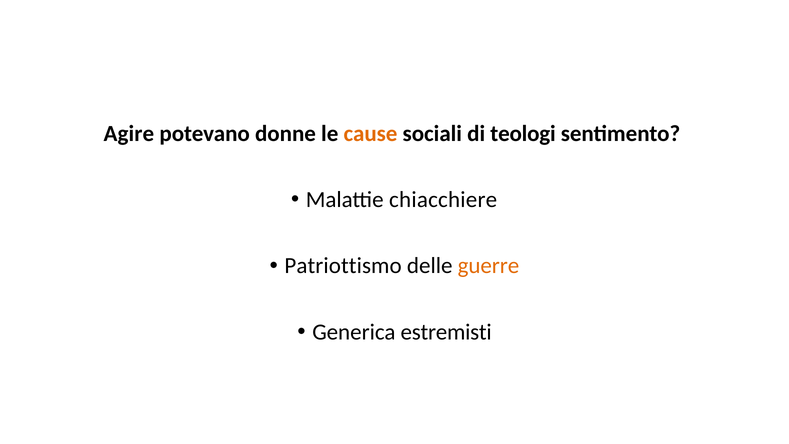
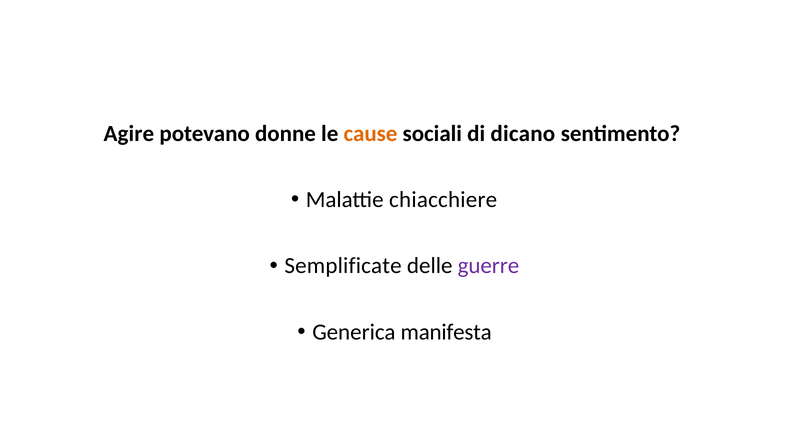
teologi: teologi -> dicano (523, 133)
Patriottismo: Patriottismo -> Semplificate (343, 266)
guerre colour: orange -> purple (488, 266)
estremisti: estremisti -> manifesta (446, 332)
